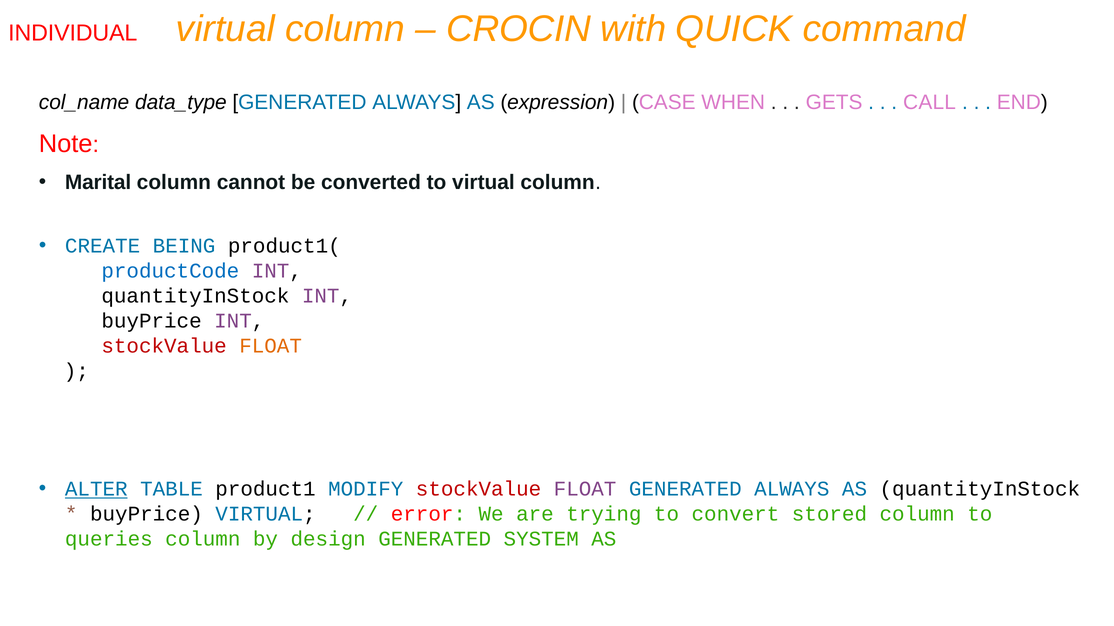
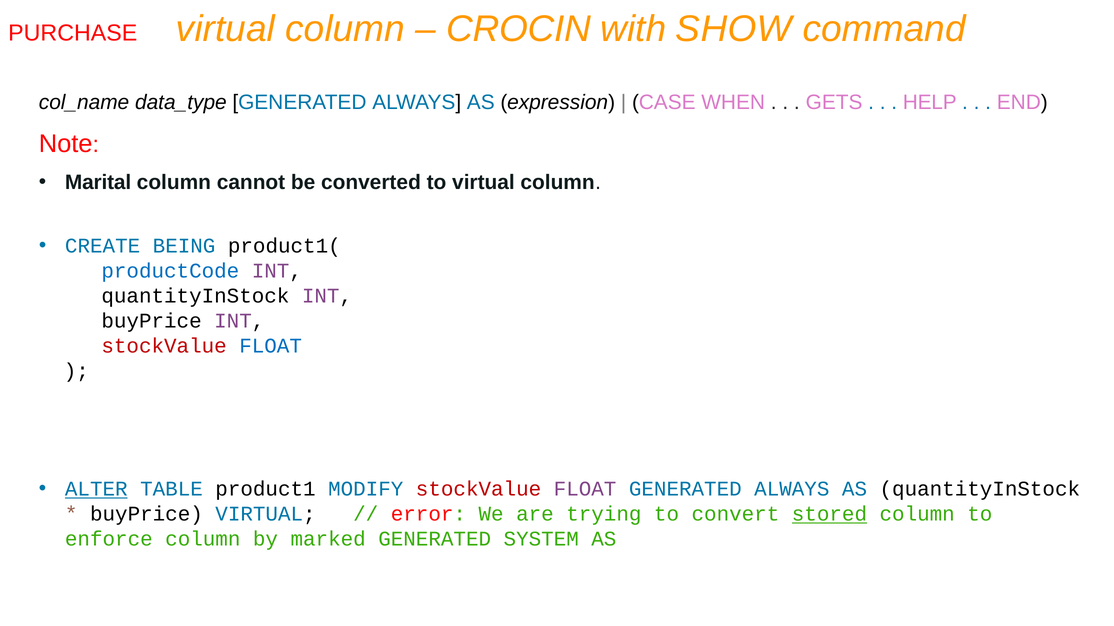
QUICK: QUICK -> SHOW (734, 29)
INDIVIDUAL: INDIVIDUAL -> PURCHASE (73, 33)
CALL: CALL -> HELP (930, 102)
FLOAT colour: orange -> blue (271, 346)
stored underline: none -> present (829, 515)
queries: queries -> enforce (109, 540)
design: design -> marked (328, 540)
